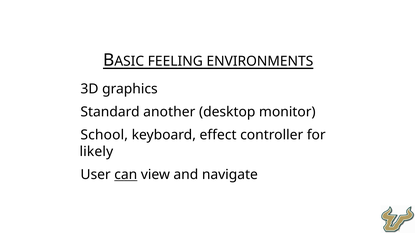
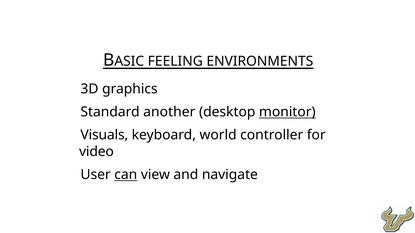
monitor underline: none -> present (287, 112)
School: School -> Visuals (104, 135)
effect: effect -> world (218, 135)
likely: likely -> video (96, 152)
